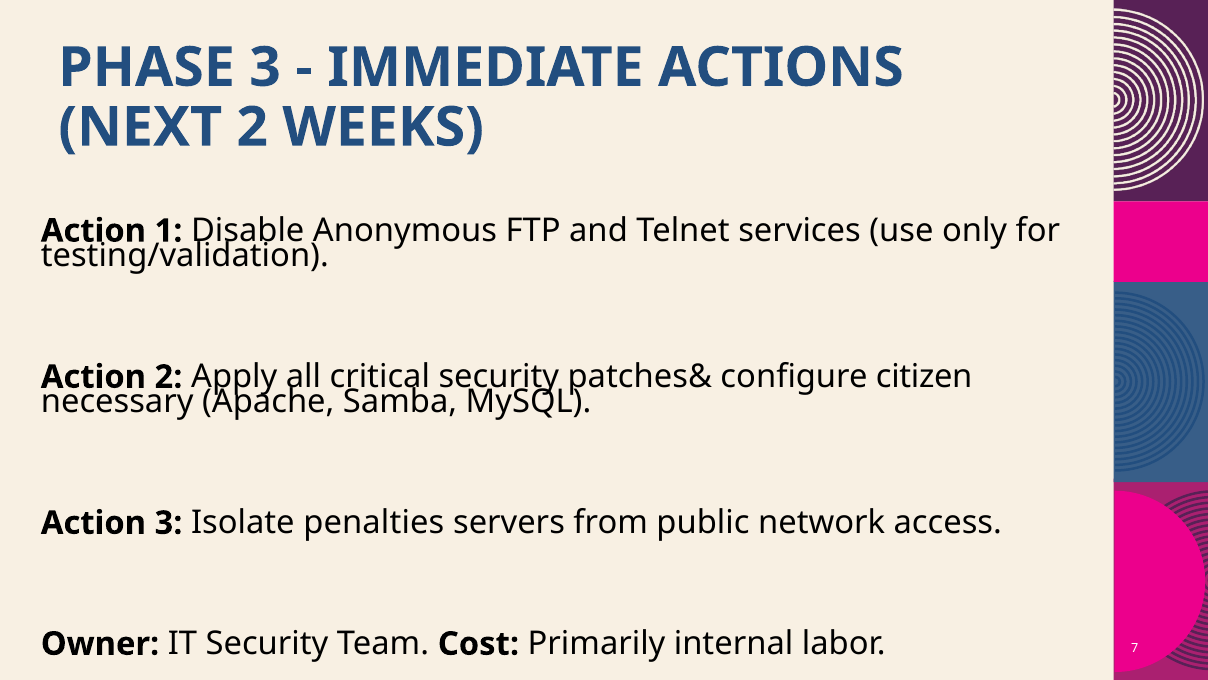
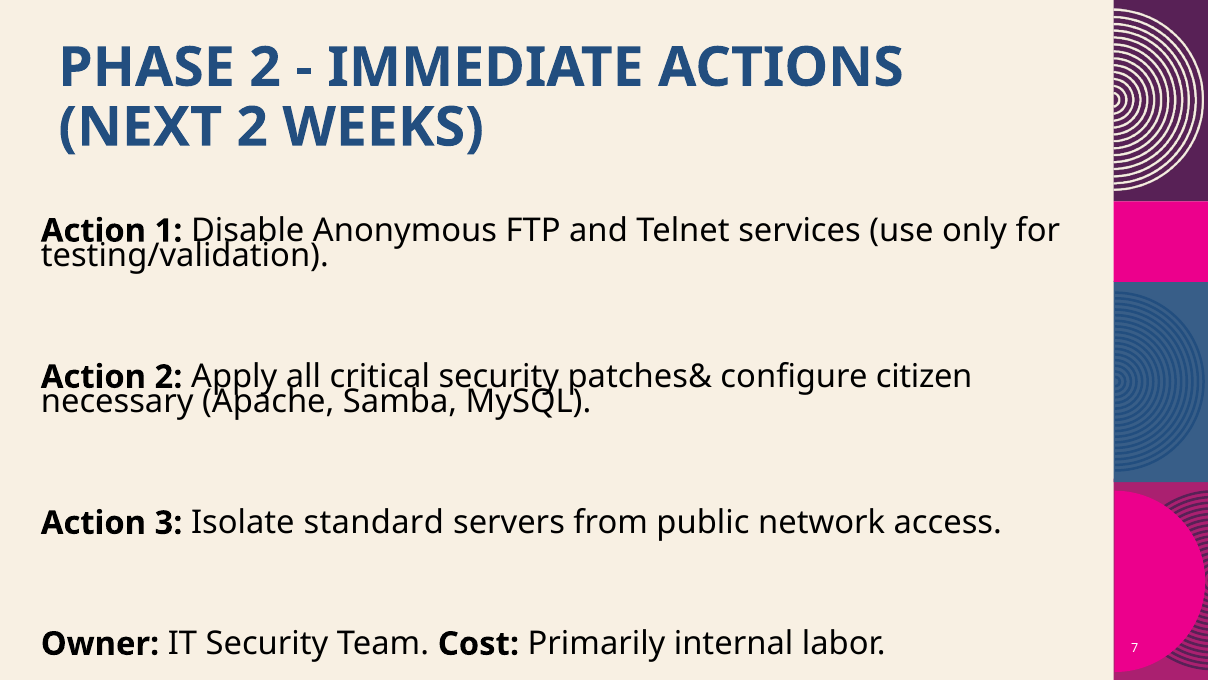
PHASE 3: 3 -> 2 (265, 67)
penalties: penalties -> standard (374, 523)
